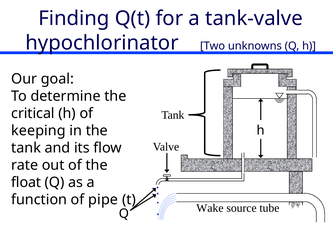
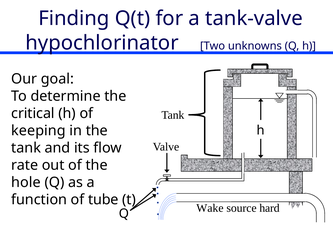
float: float -> hole (26, 182)
pipe: pipe -> tube (103, 199)
tube: tube -> hard (269, 208)
